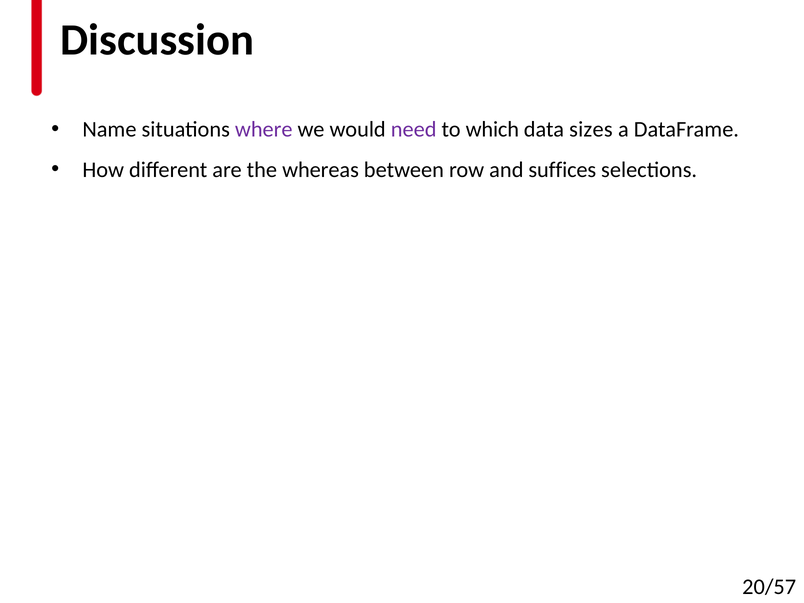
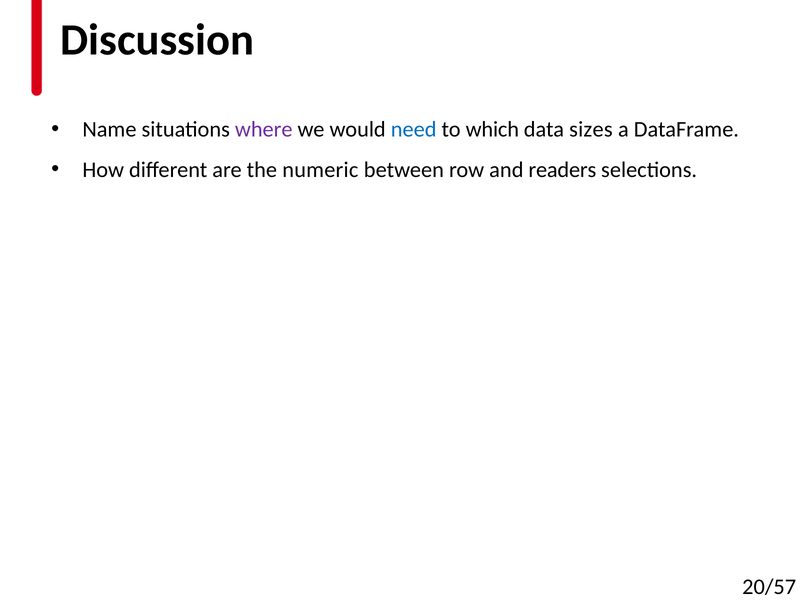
need colour: purple -> blue (414, 129)
whereas: whereas -> numeric (320, 170)
suffices: suffices -> readers (562, 170)
